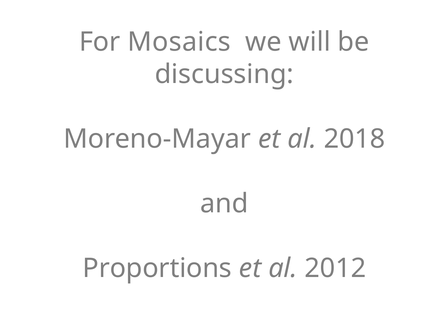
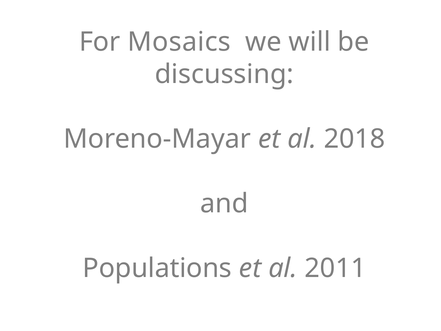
Proportions: Proportions -> Populations (157, 268)
2012: 2012 -> 2011 (335, 268)
